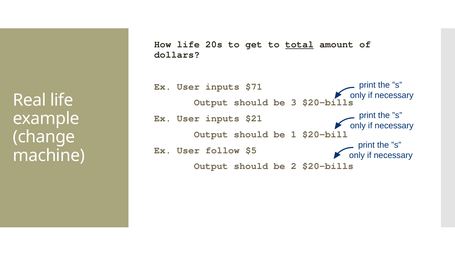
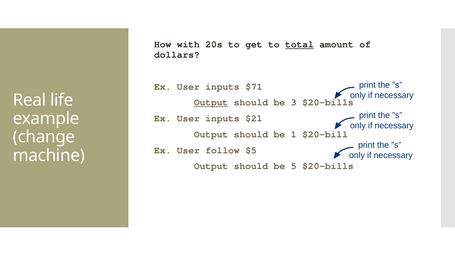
How life: life -> with (188, 44)
Output underline: none -> present (211, 102)
2: 2 -> 5 (294, 166)
